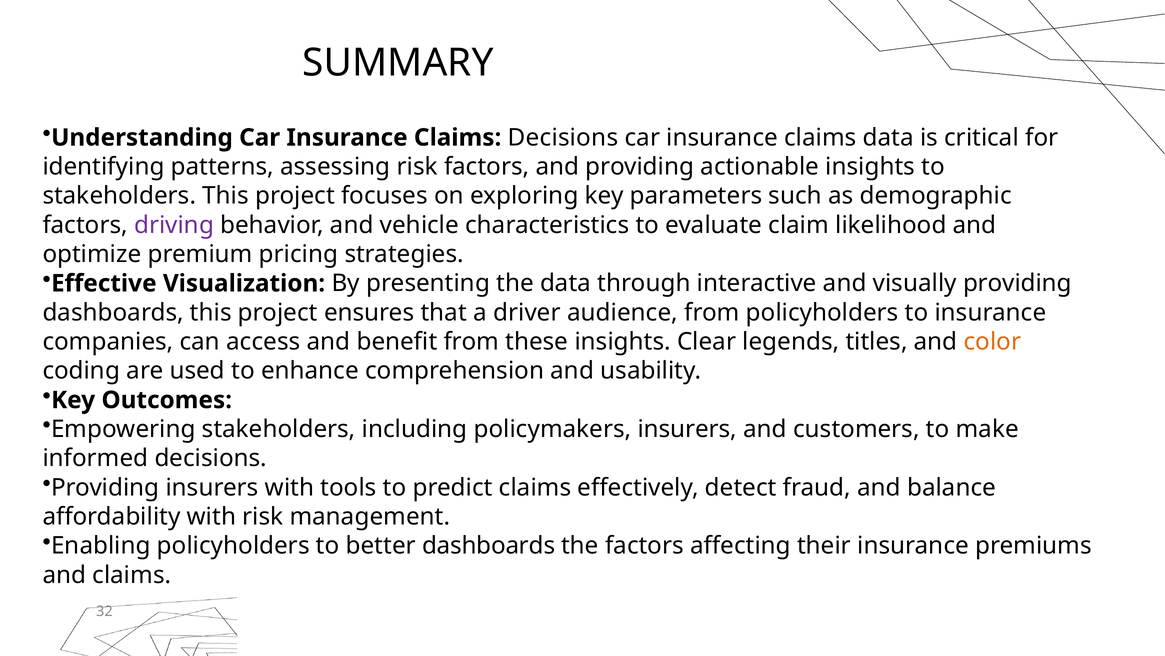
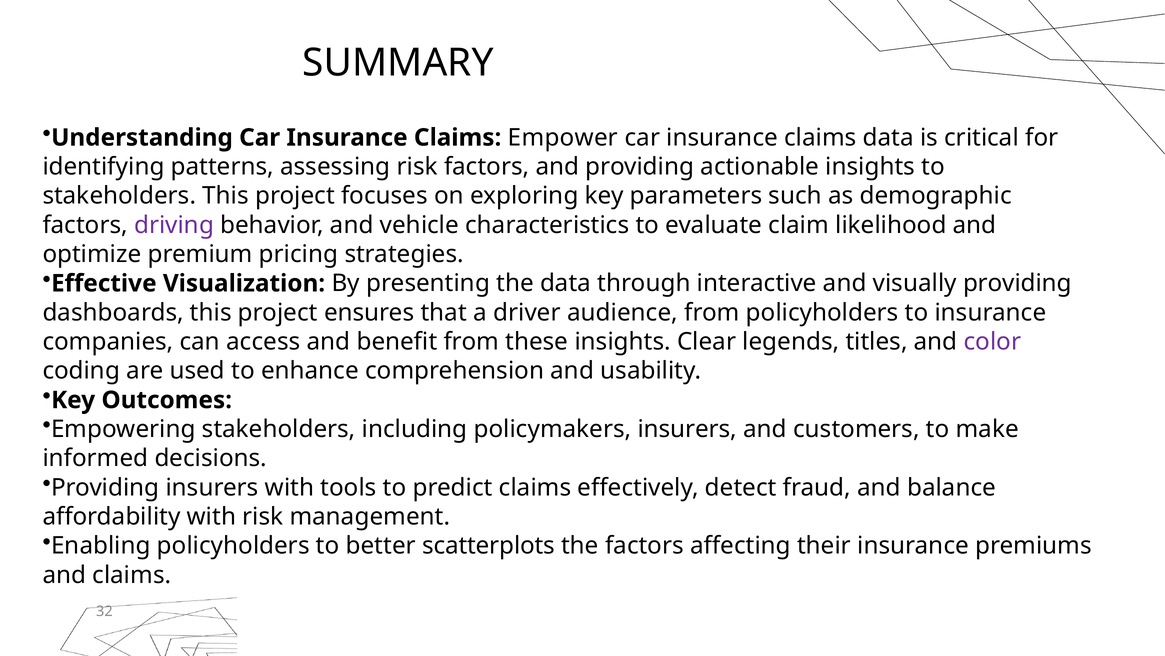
Claims Decisions: Decisions -> Empower (563, 137)
color colour: orange -> purple (992, 341)
better dashboards: dashboards -> scatterplots (489, 545)
